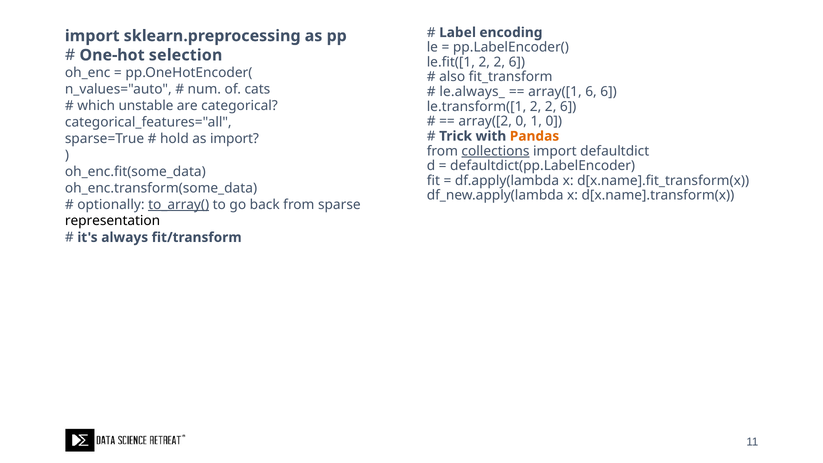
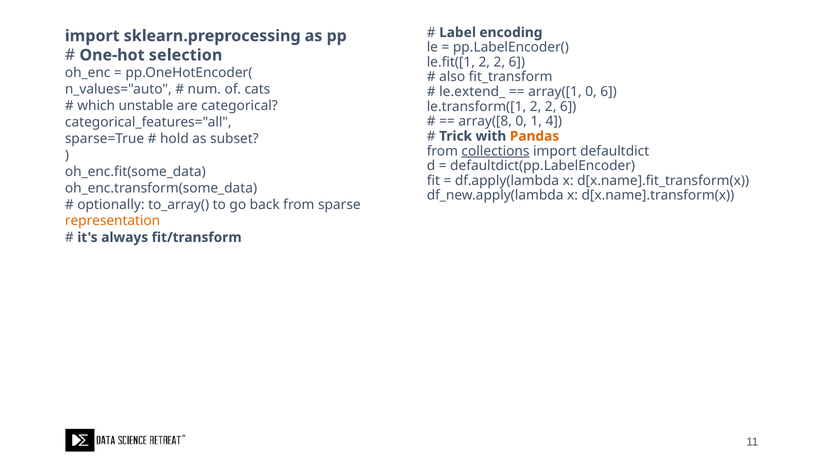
le.always_: le.always_ -> le.extend_ (472, 92)
array([1 6: 6 -> 0 (591, 92)
array([2: array([2 -> array([8 (485, 121)
1 0: 0 -> 4 (554, 121)
as import: import -> subset (234, 139)
to_array( underline: present -> none (179, 204)
representation colour: black -> orange (113, 221)
